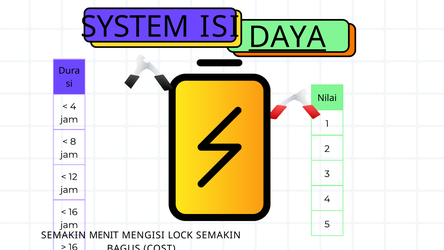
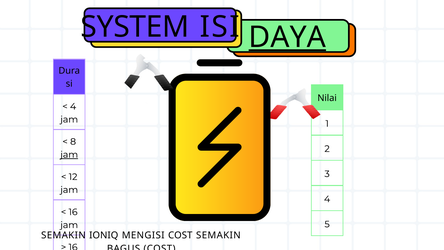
jam underline: none -> present (69, 154)
MENIT: MENIT -> IONIQ (104, 235)
MENGISI LOCK: LOCK -> COST (180, 235)
